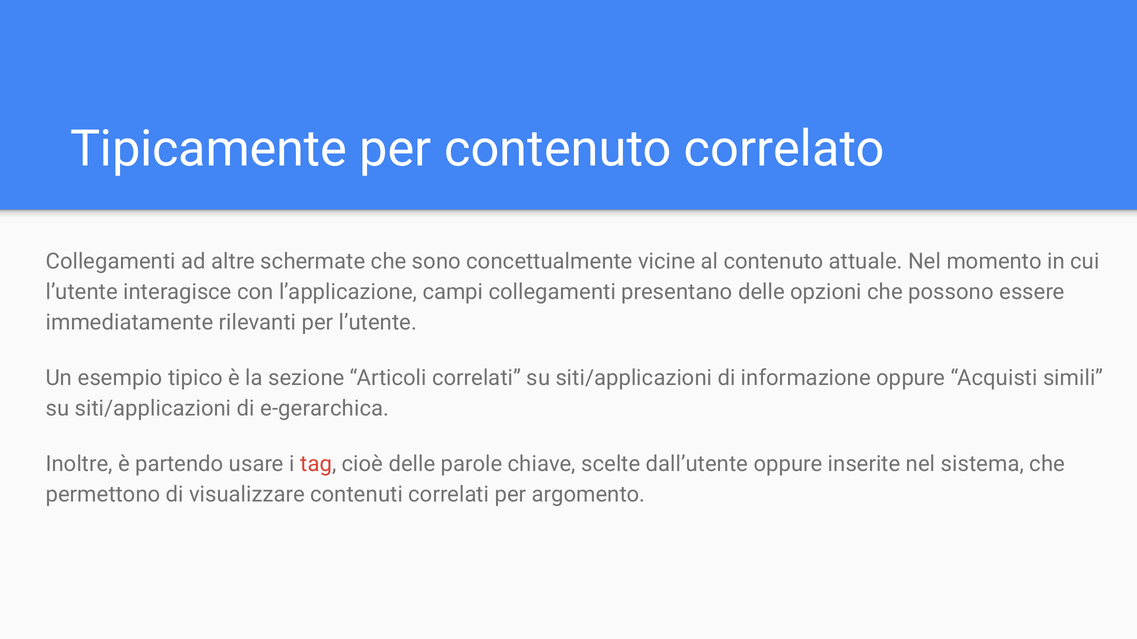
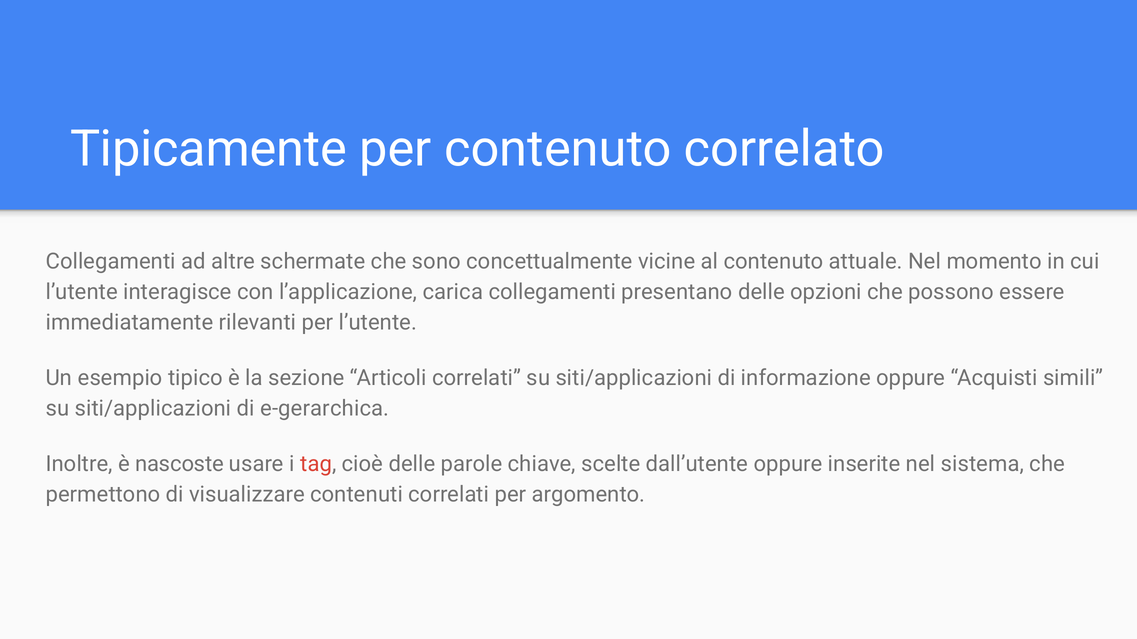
campi: campi -> carica (453, 292)
partendo: partendo -> nascoste (180, 465)
